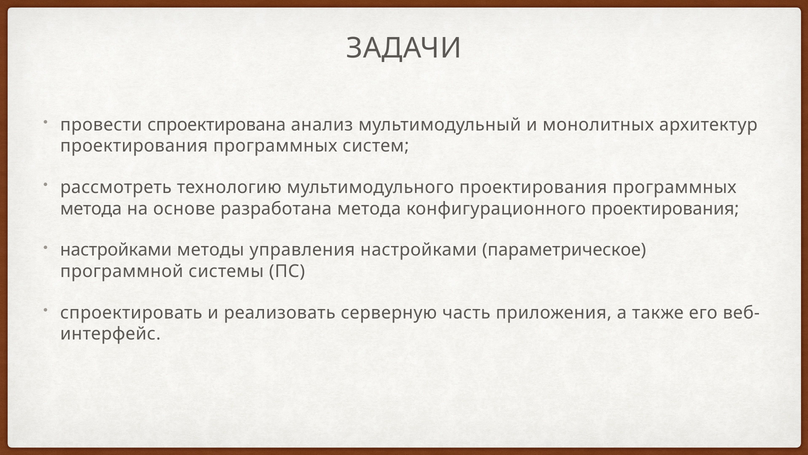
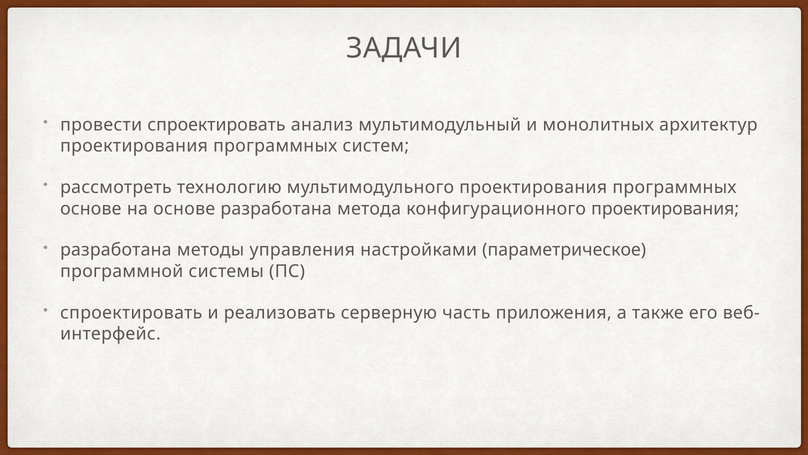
провести спроектирована: спроектирована -> спроектировать (217, 125)
метода: метода -> основе (91, 208)
настройками: настройками -> разработана (116, 250)
